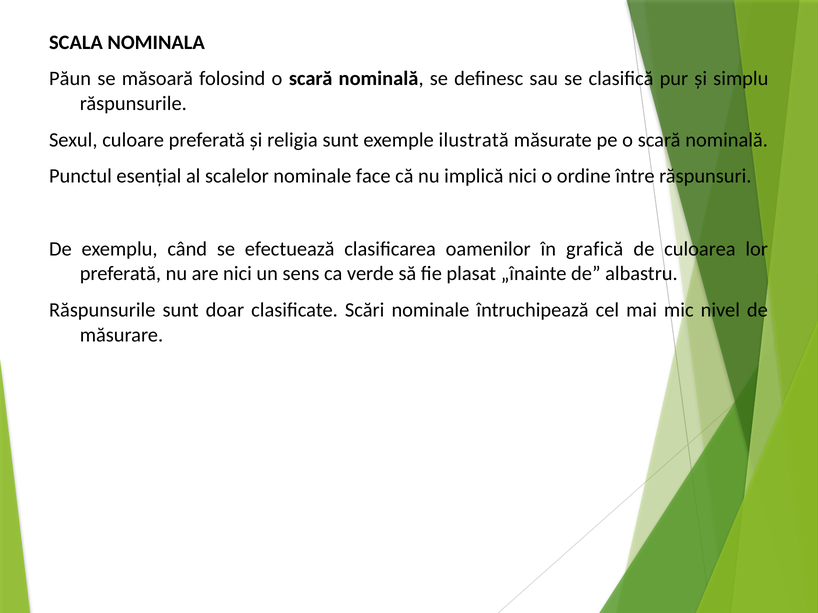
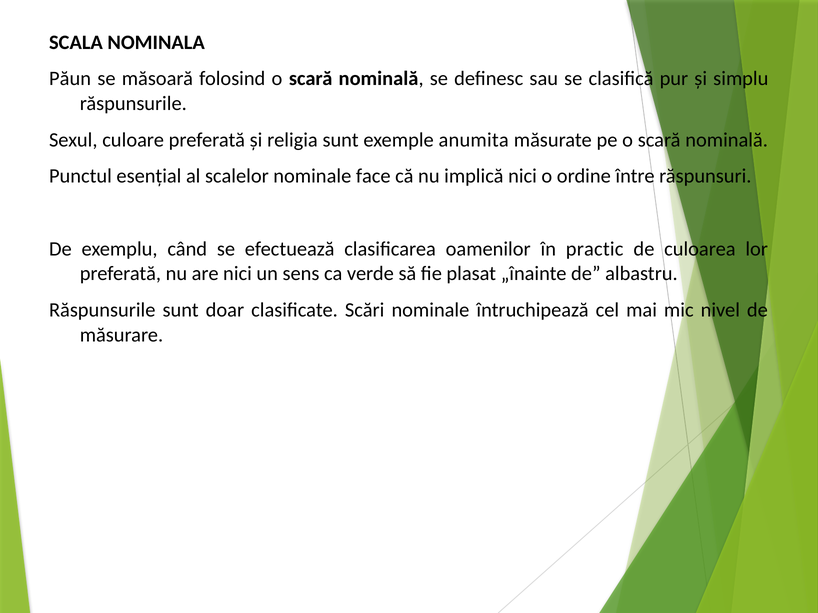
ilustrată: ilustrată -> anumita (474, 140)
grafică: grafică -> practic (595, 249)
